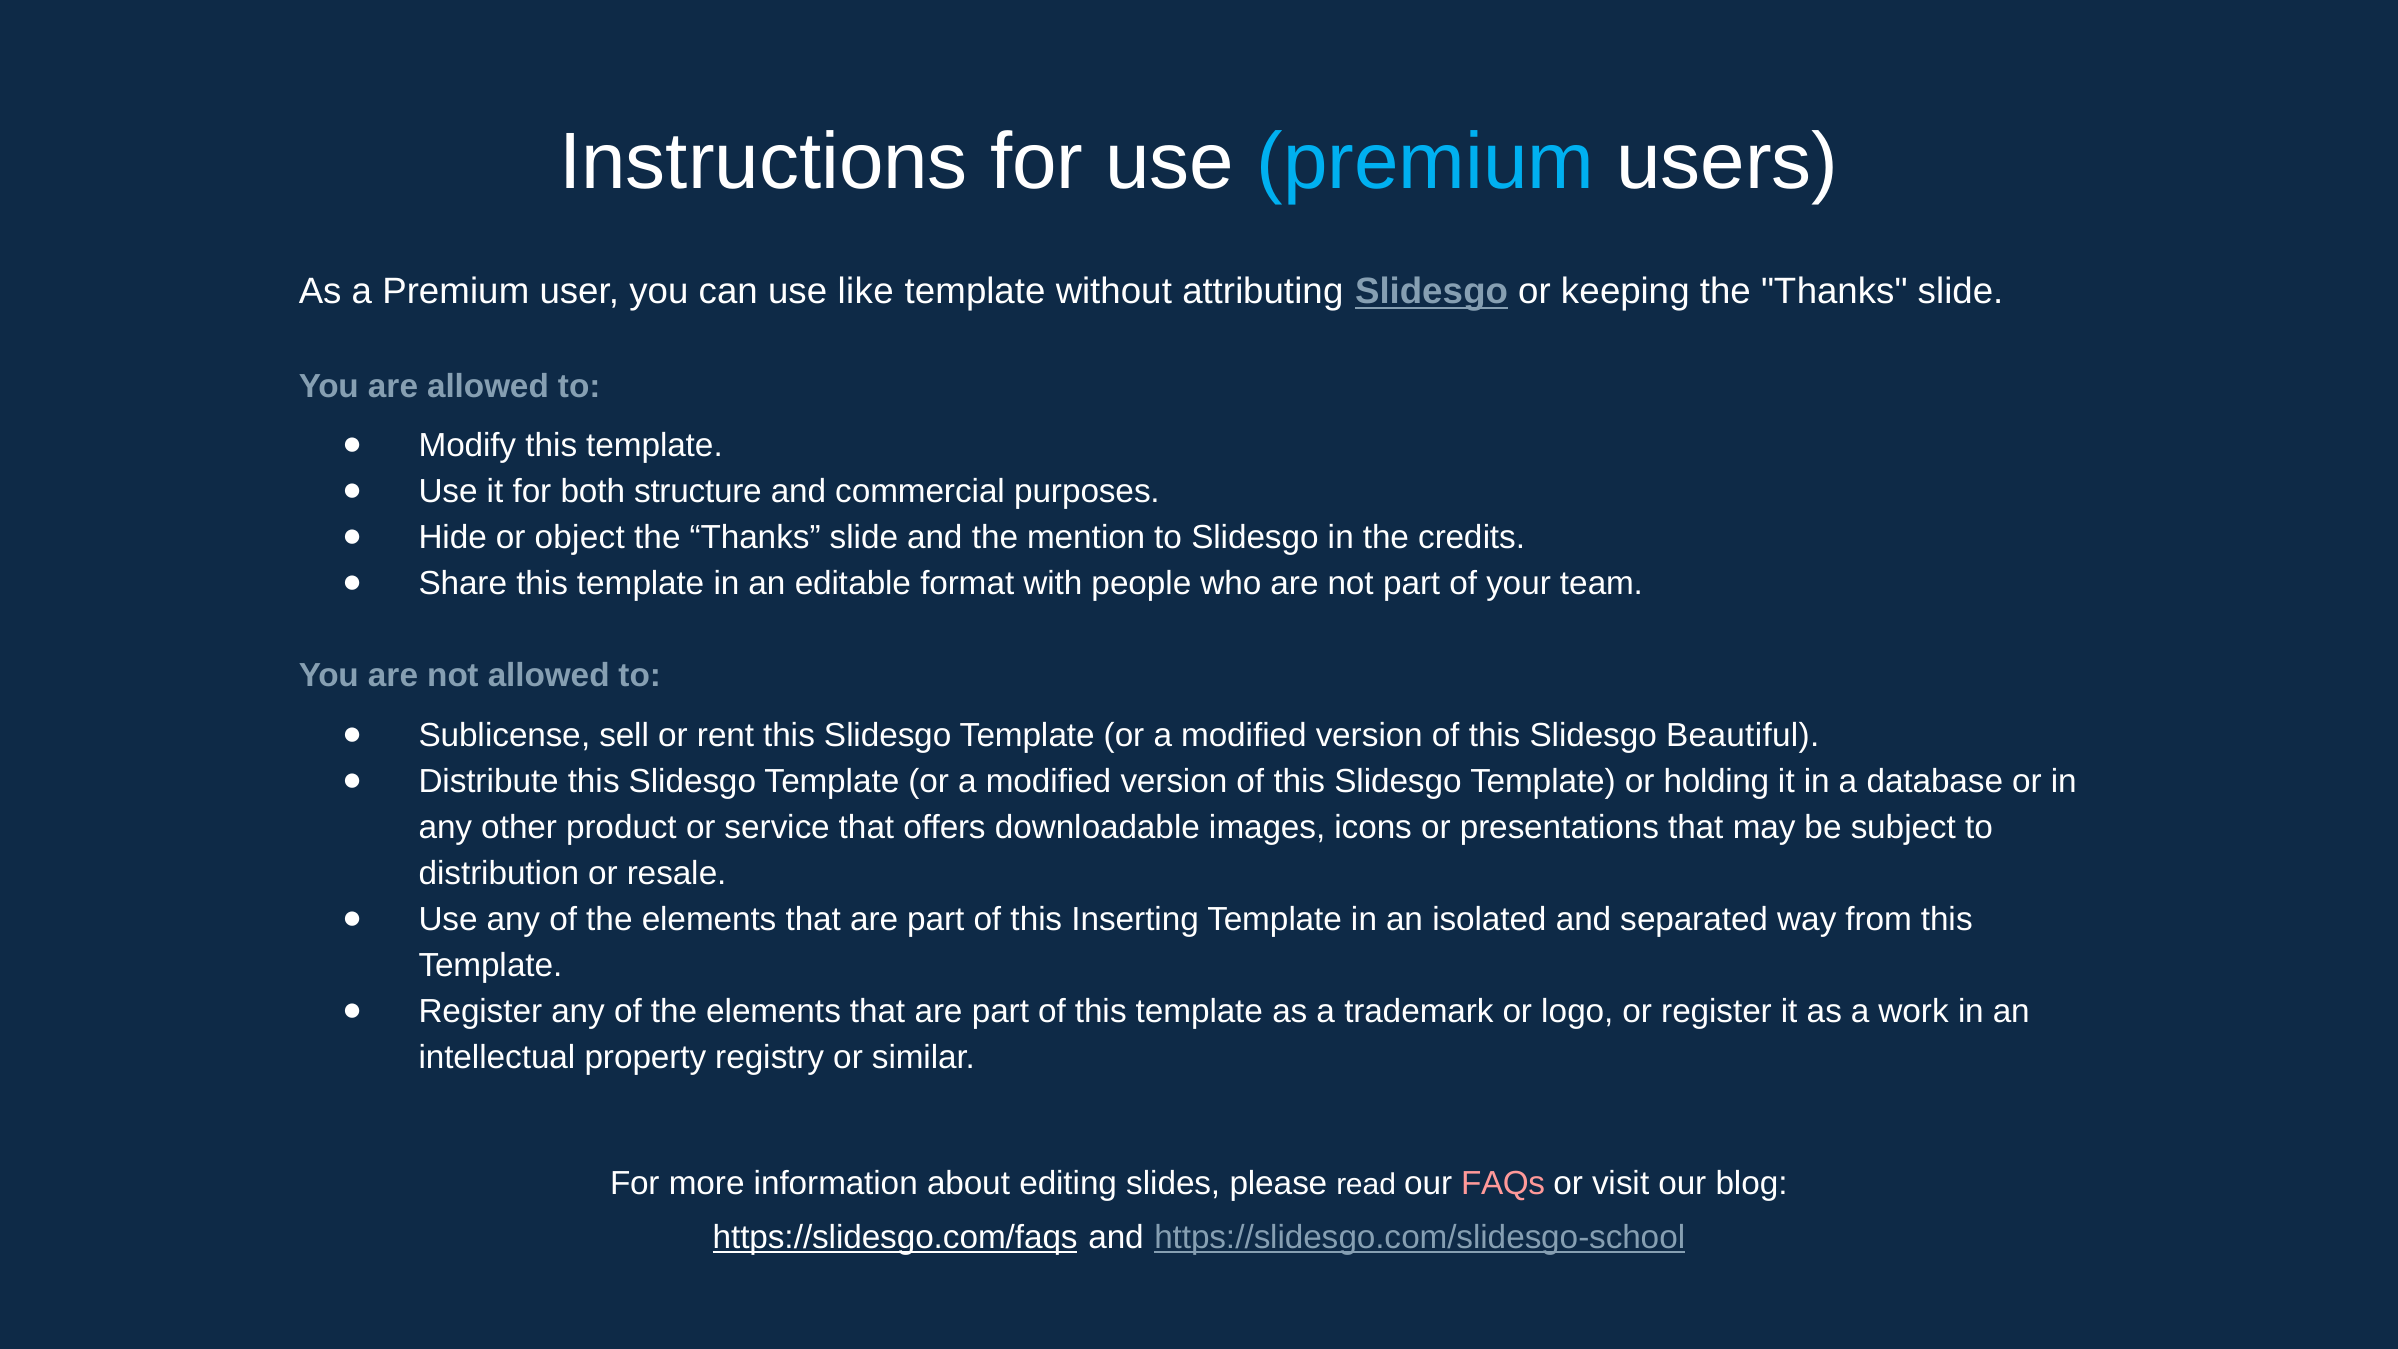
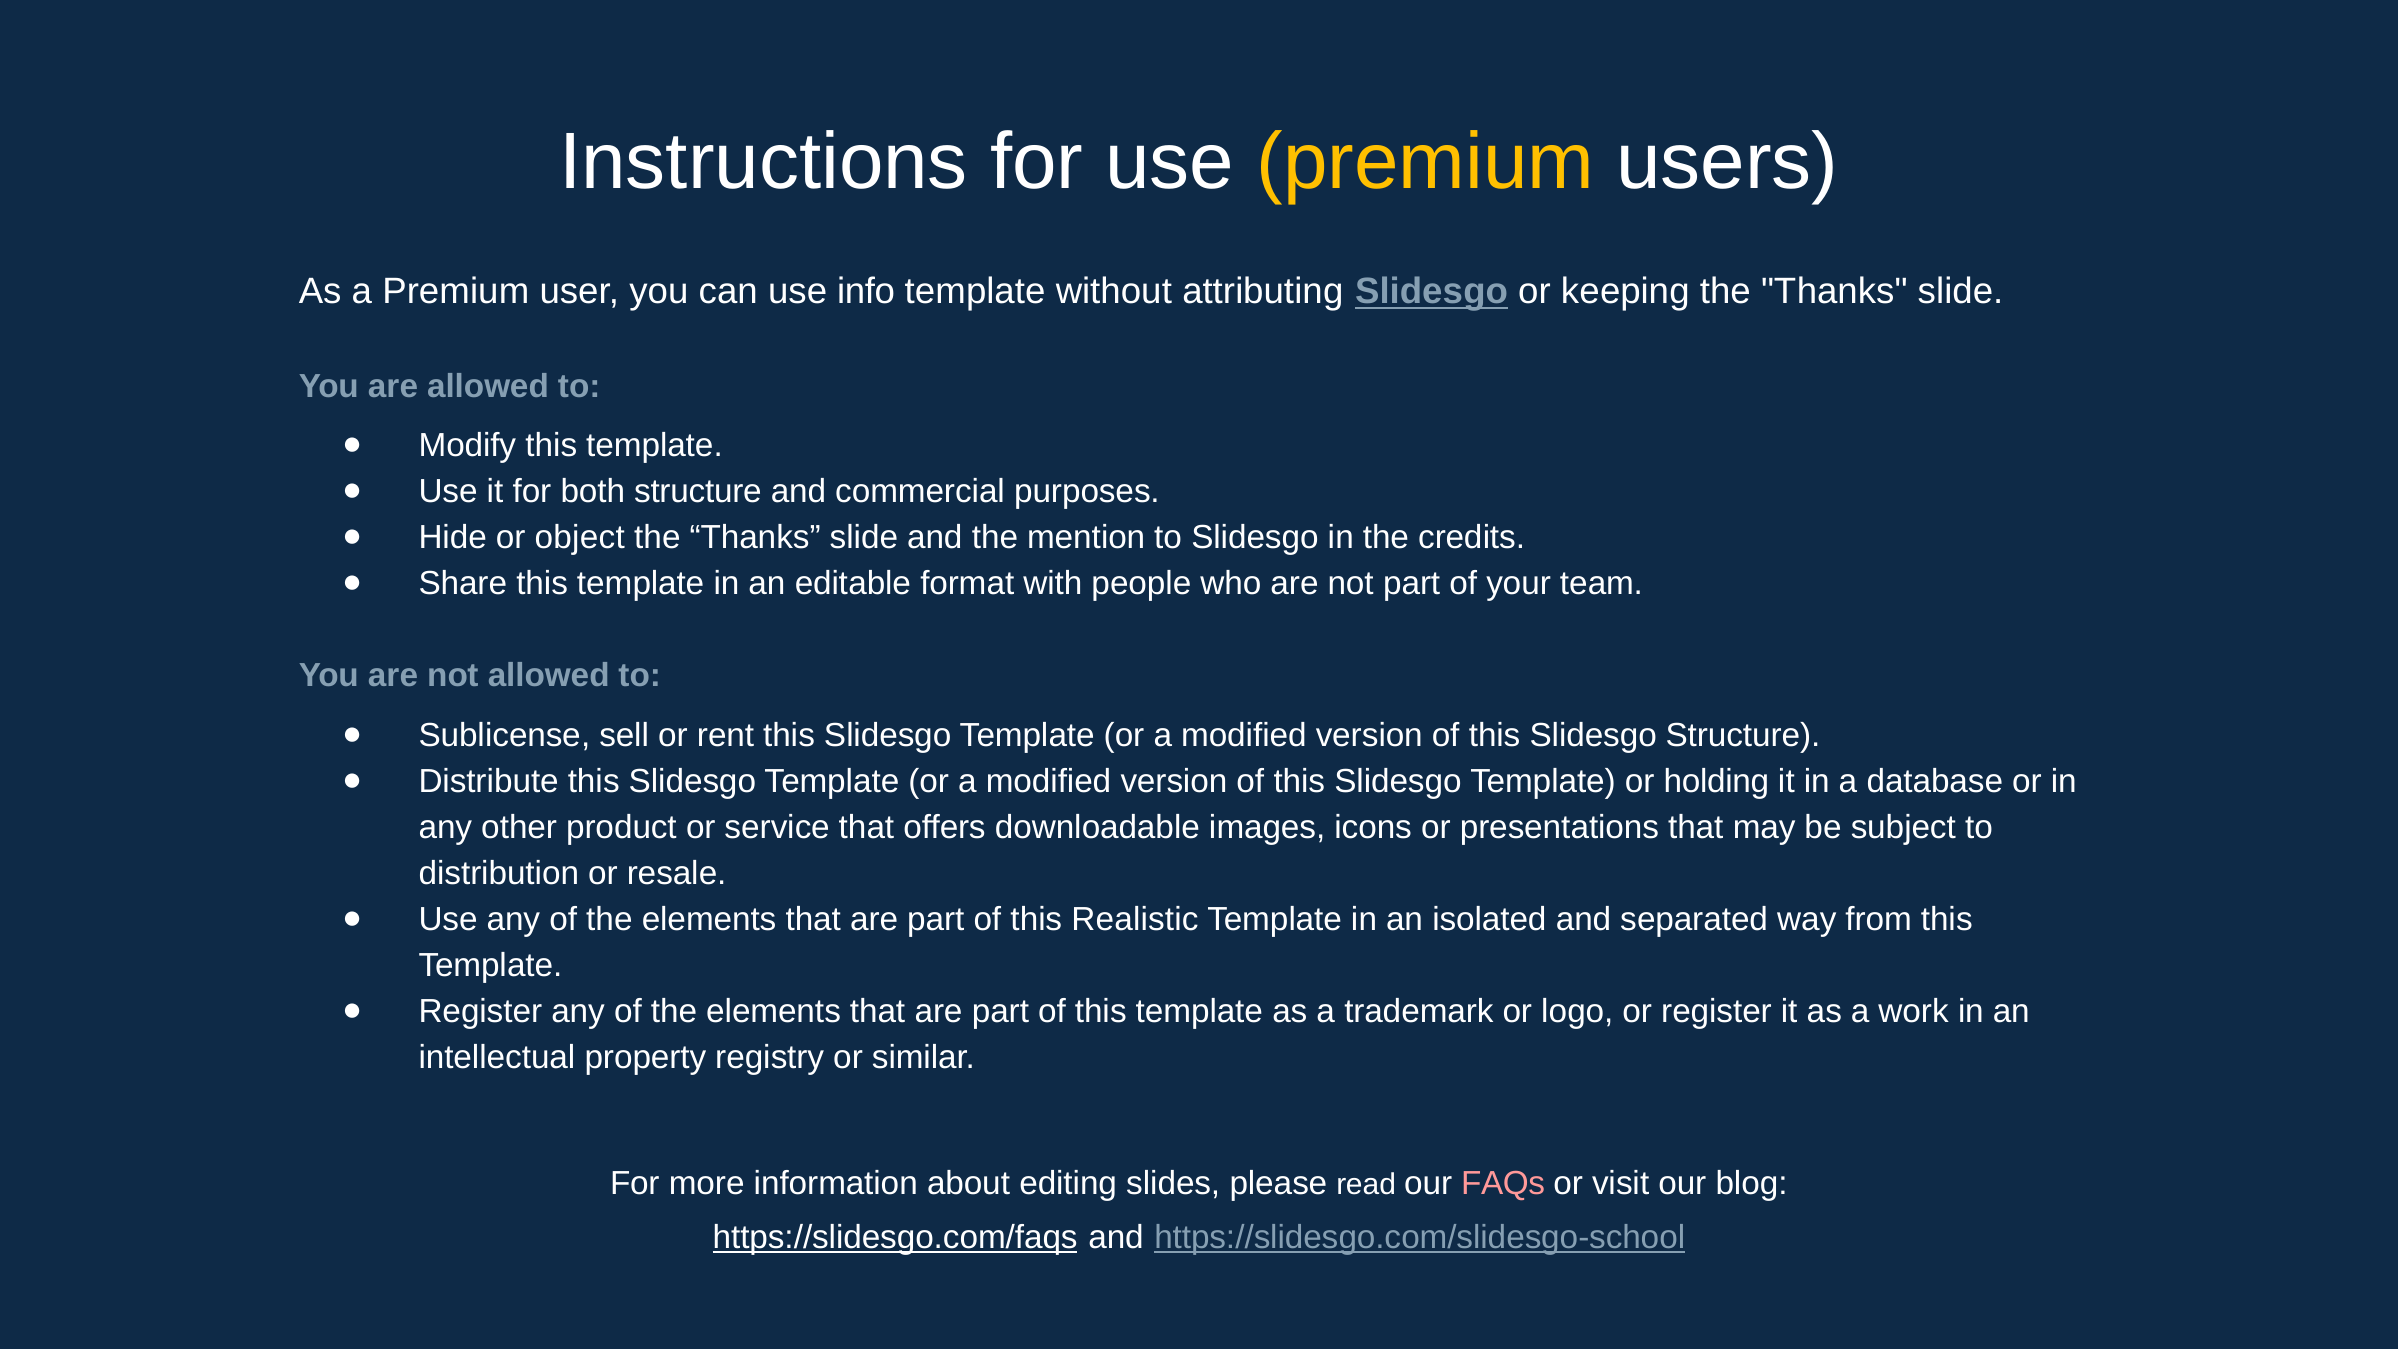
premium colour: light blue -> yellow (1425, 163)
like: like -> info (866, 292)
Slidesgo Beautiful: Beautiful -> Structure (1743, 735)
Inserting: Inserting -> Realistic (1135, 919)
